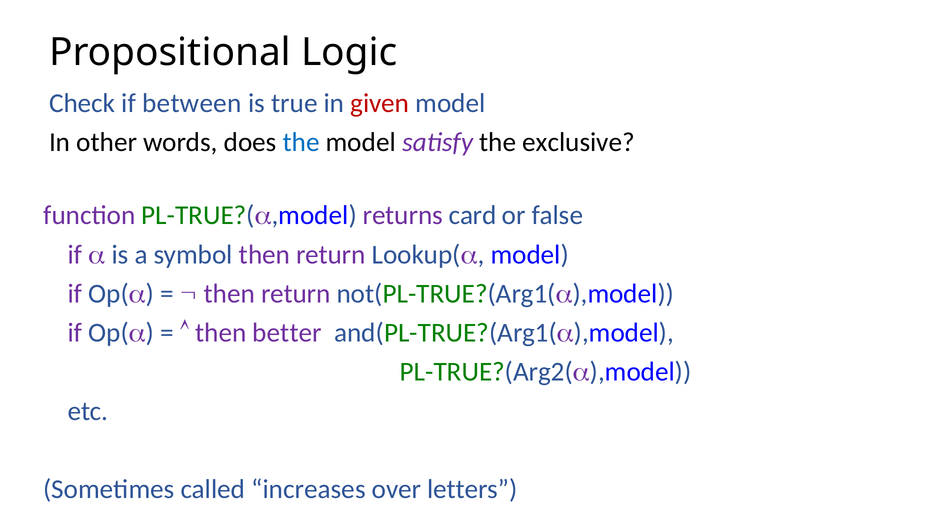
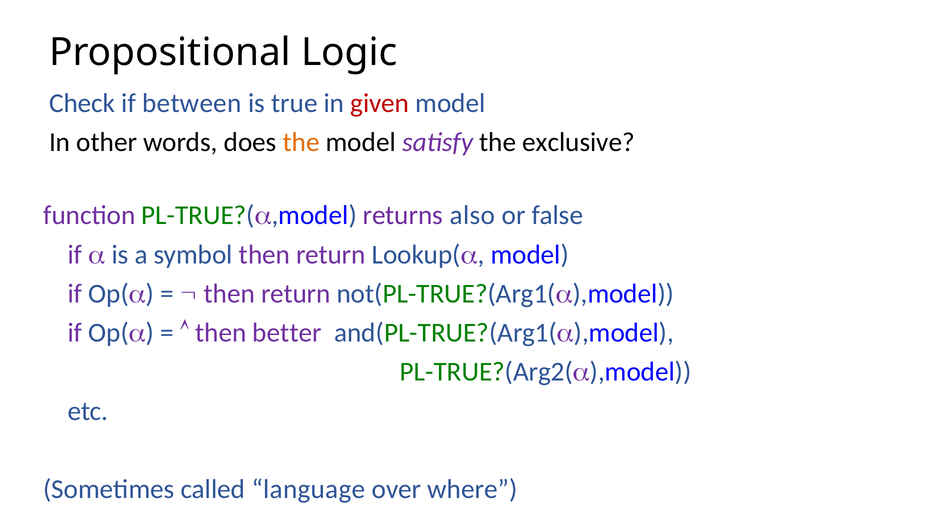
the colour: blue -> orange (301, 142)
card: card -> also (472, 216)
increases: increases -> language (308, 490)
letters: letters -> where (472, 490)
